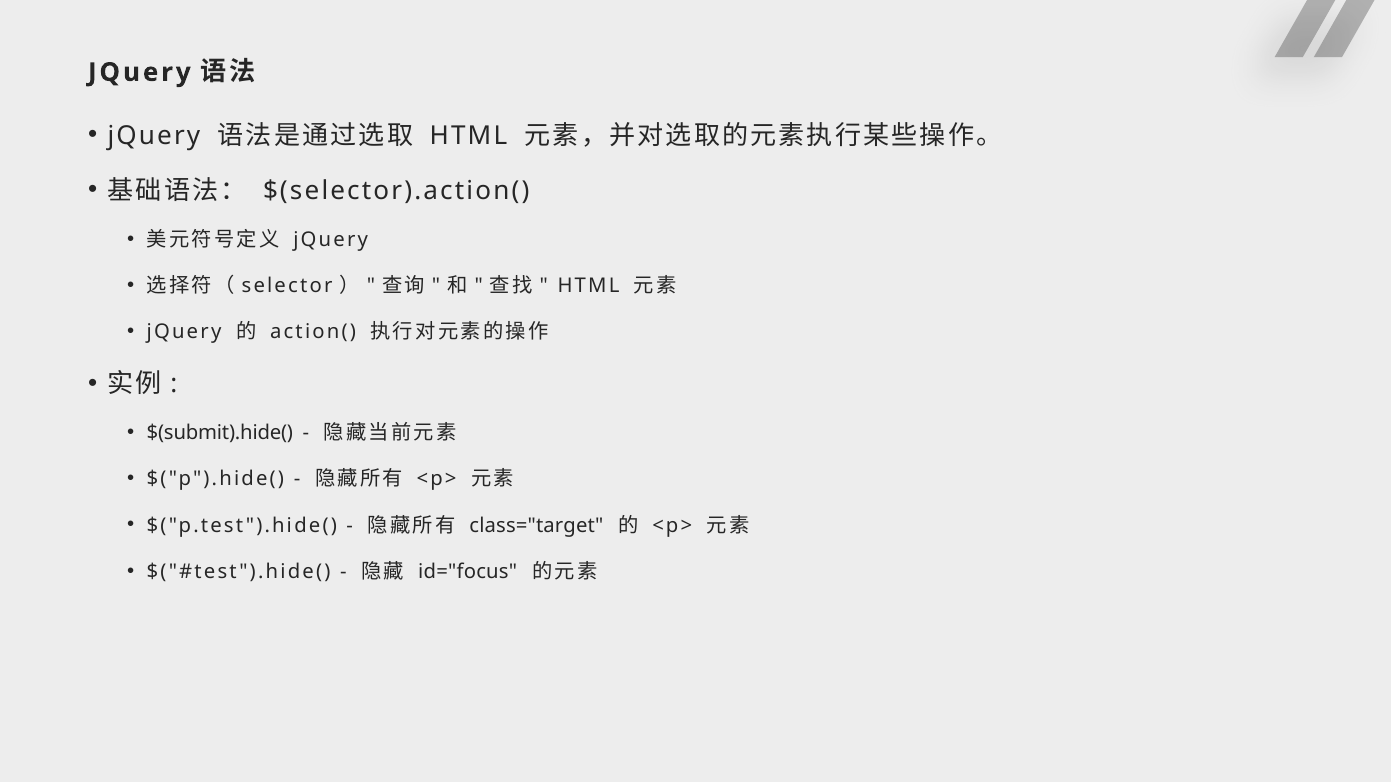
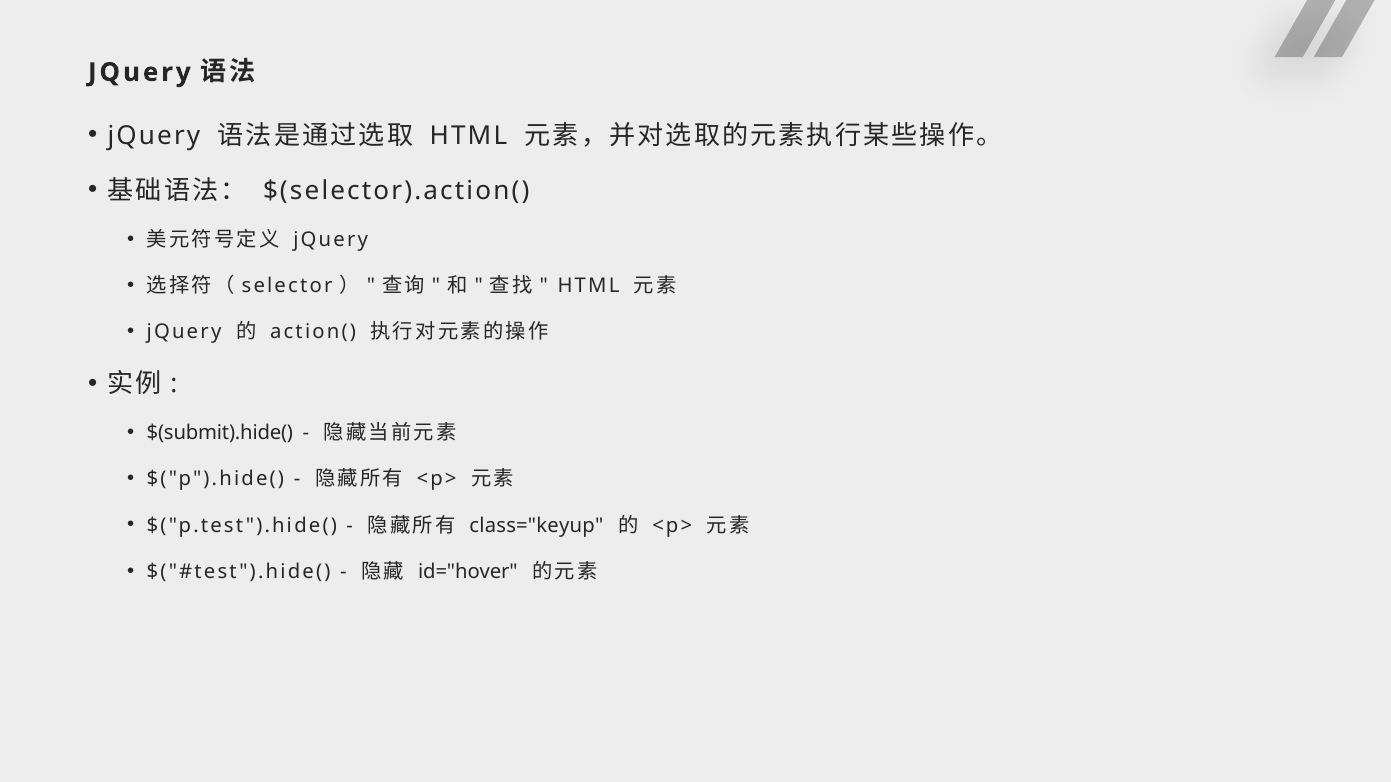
class="target: class="target -> class="keyup (536, 526)
id="focus: id="focus -> id="hover (468, 572)
